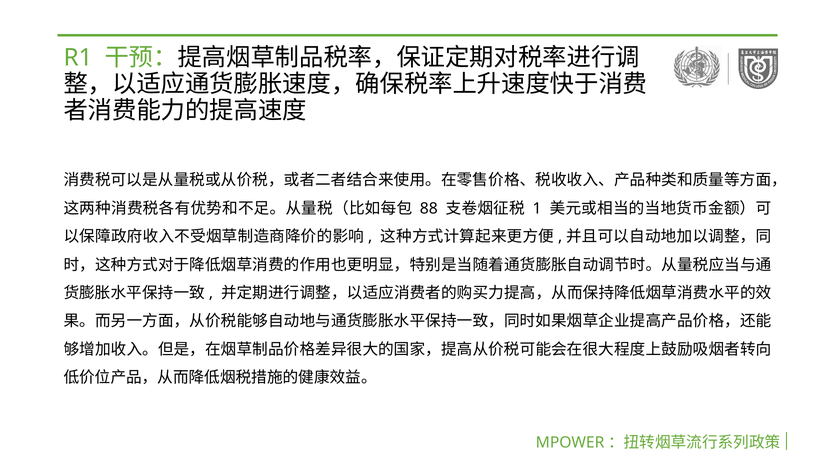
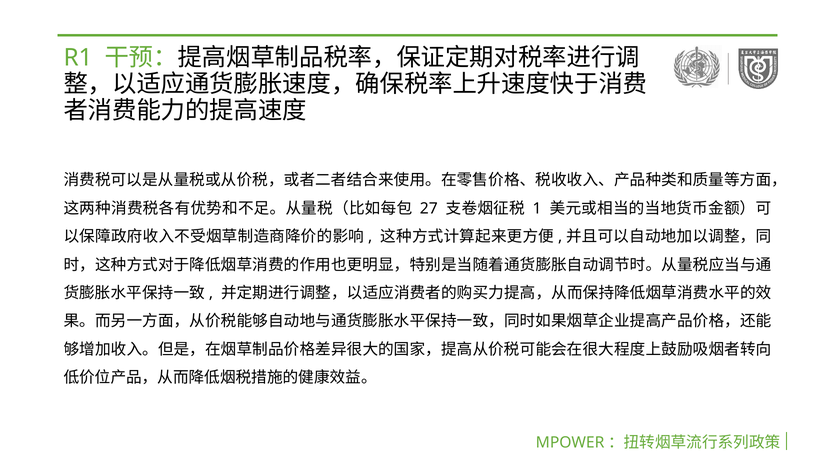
88: 88 -> 27 (429, 208)
